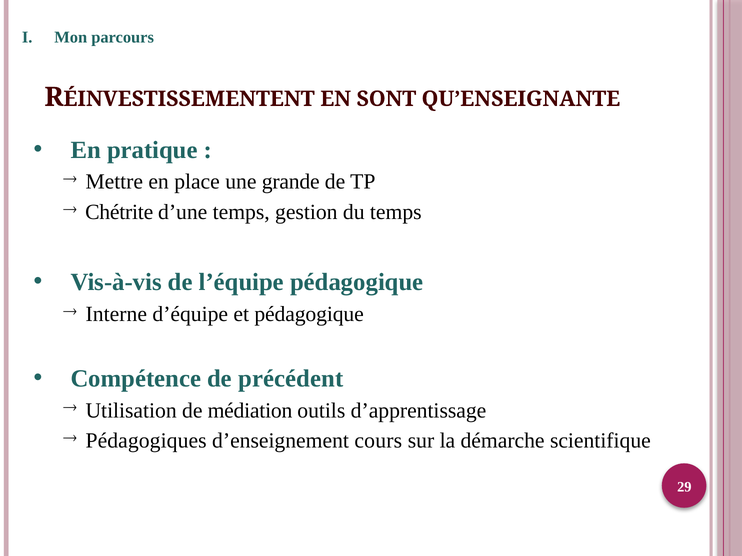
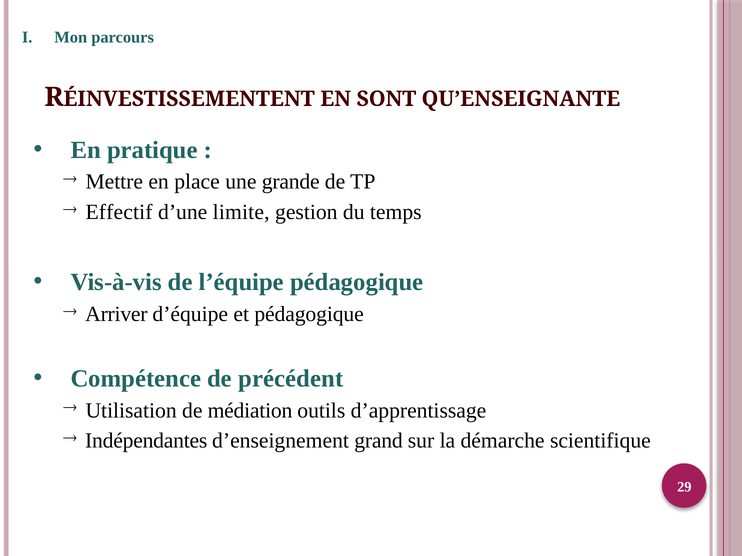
Chétrite: Chétrite -> Effectif (119, 212)
d’une temps: temps -> limite (241, 212)
Interne: Interne -> Arriver (116, 314)
Pédagogiques: Pédagogiques -> Indépendantes (146, 441)
cours: cours -> grand (379, 441)
